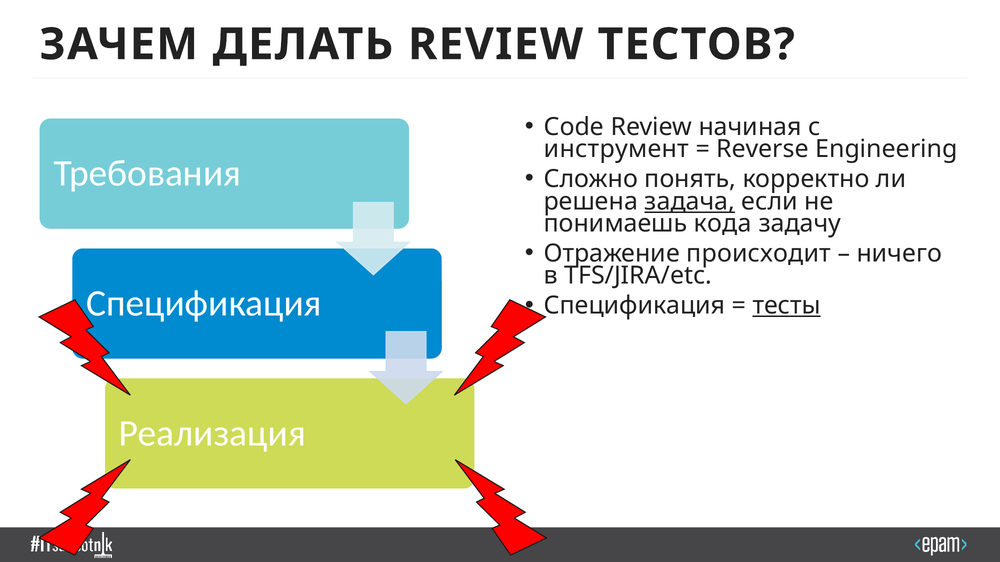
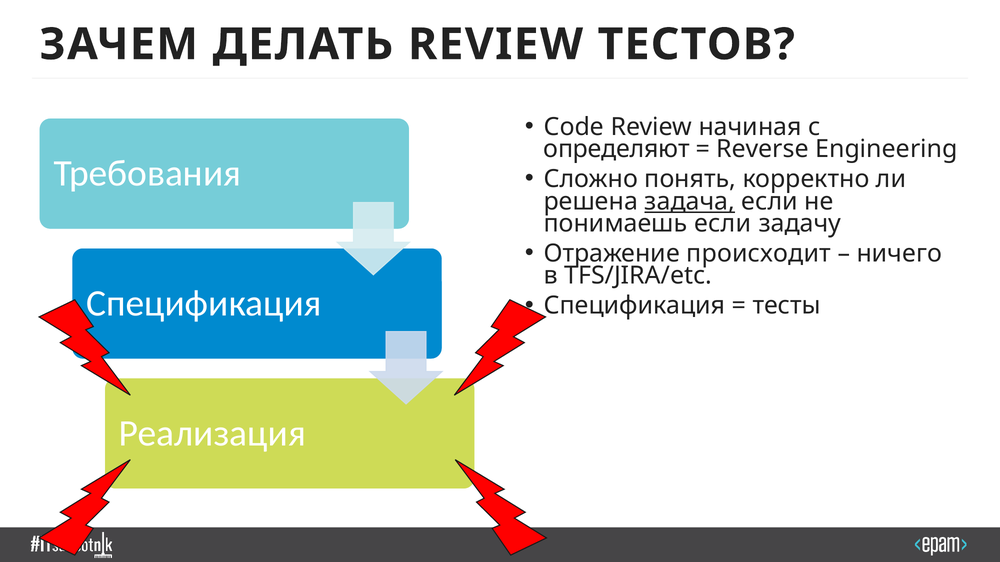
инструмент: инструмент -> определяют (617, 149)
понимаешь кода: кода -> если (723, 224)
тесты underline: present -> none (787, 306)
